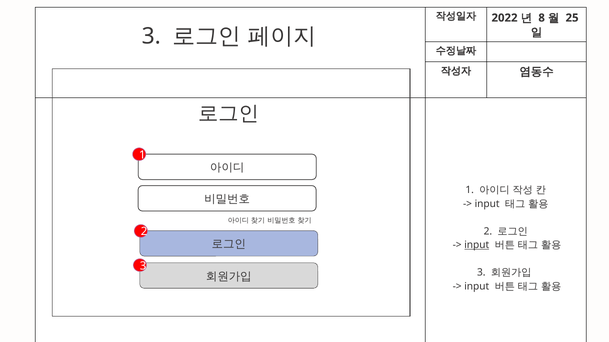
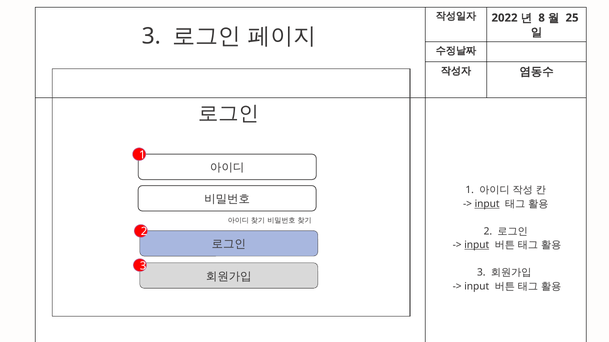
input underline: none -> present (487, 204)
